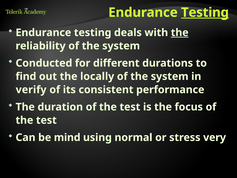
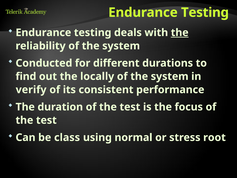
Testing underline: present -> none (205, 12)
mind: mind -> class (67, 137)
very: very -> root (214, 137)
